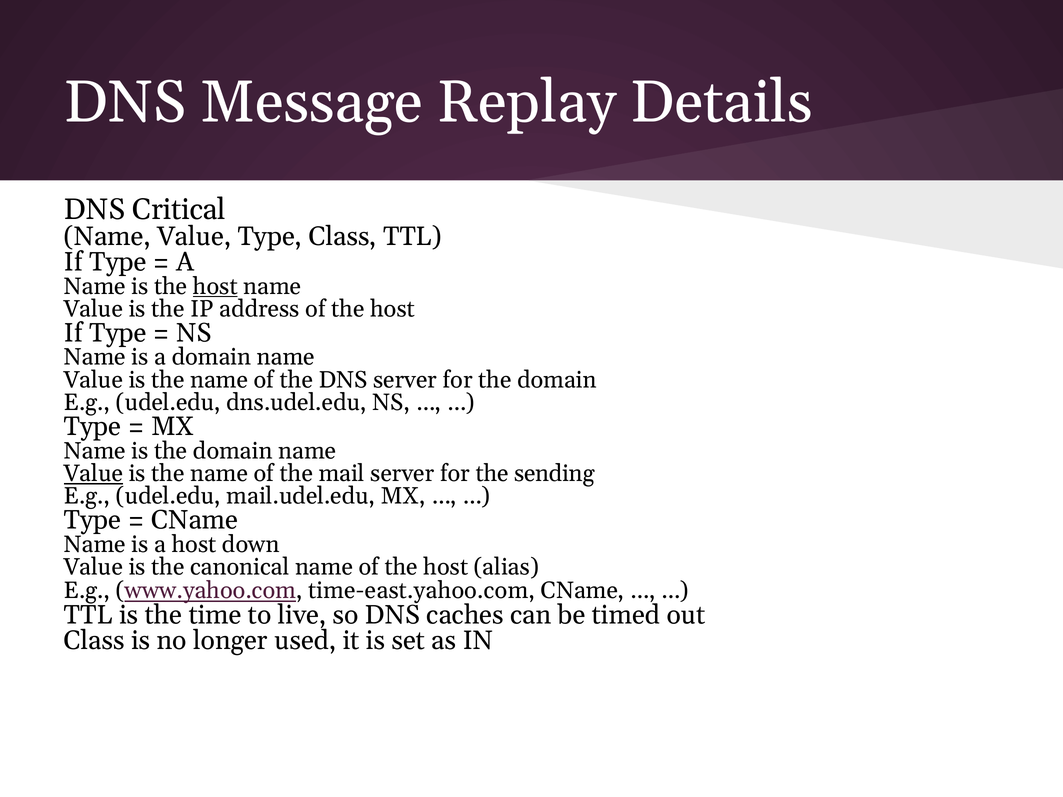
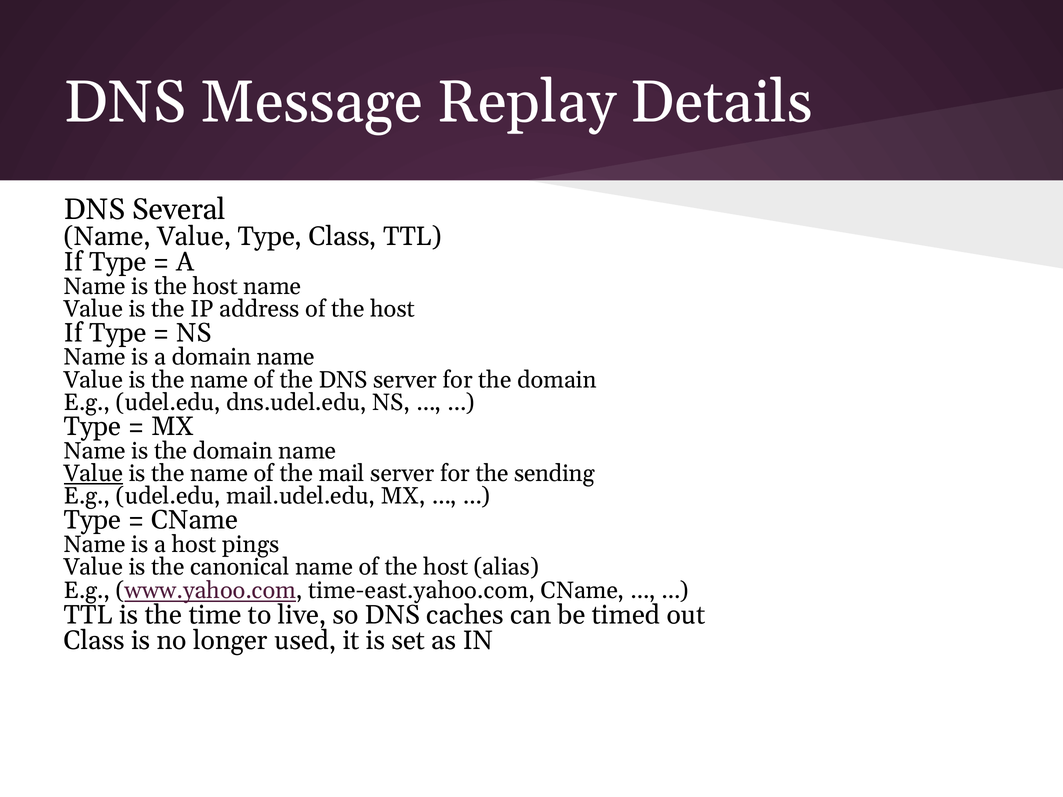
Critical: Critical -> Several (179, 210)
host underline: present -> none (215, 286)
down: down -> pings (251, 544)
